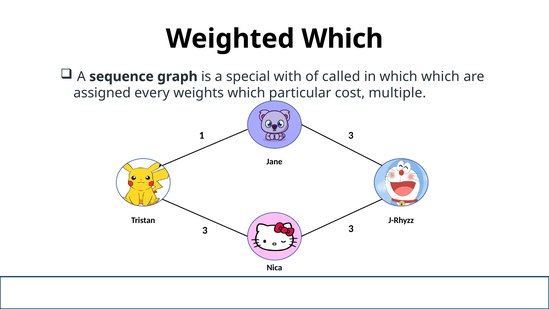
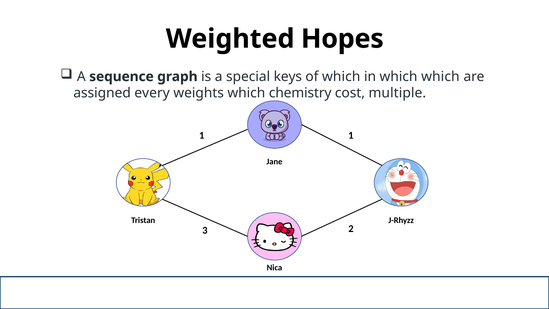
Weighted Which: Which -> Hopes (342, 39)
with: with -> keys (288, 77)
of called: called -> which (341, 77)
particular: particular -> chemistry (300, 93)
1 3: 3 -> 1 (351, 135)
3: 3 -> 2 (351, 228)
